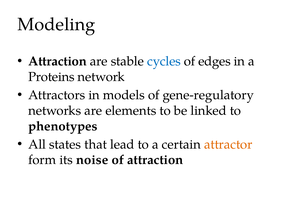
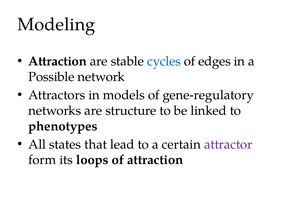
Proteins: Proteins -> Possible (51, 77)
elements: elements -> structure (131, 110)
attractor colour: orange -> purple (228, 144)
noise: noise -> loops (92, 159)
